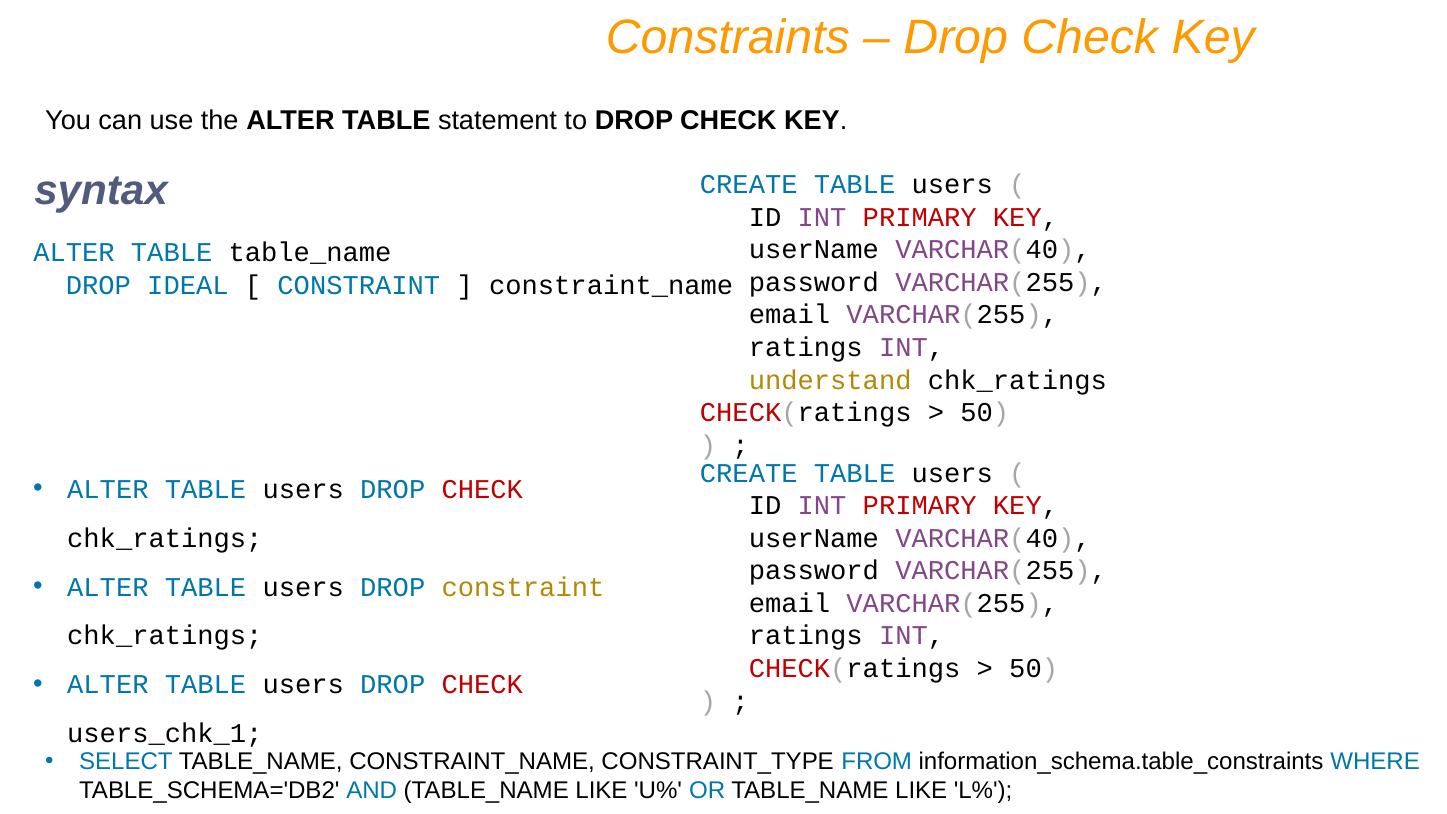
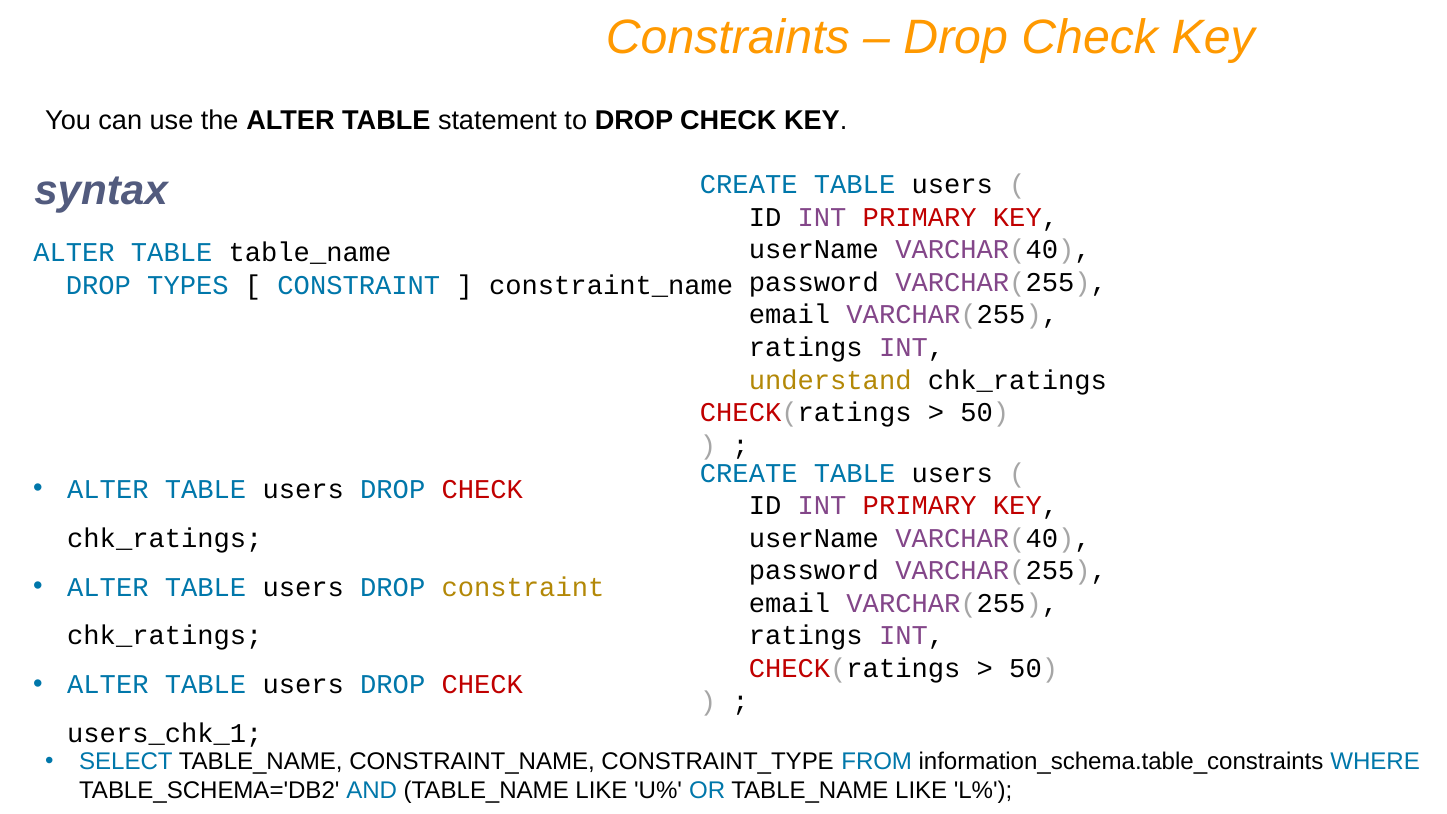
IDEAL: IDEAL -> TYPES (188, 285)
